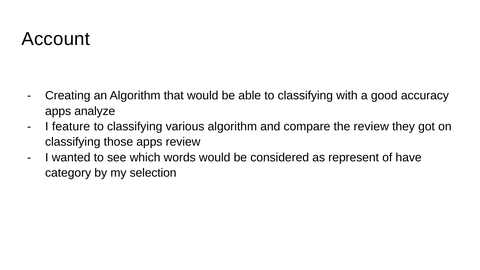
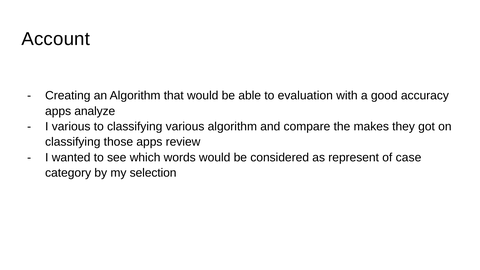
able to classifying: classifying -> evaluation (305, 96)
I feature: feature -> various (71, 127)
the review: review -> makes (371, 127)
have: have -> case (409, 157)
